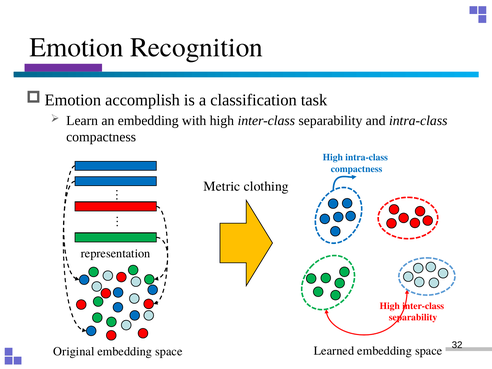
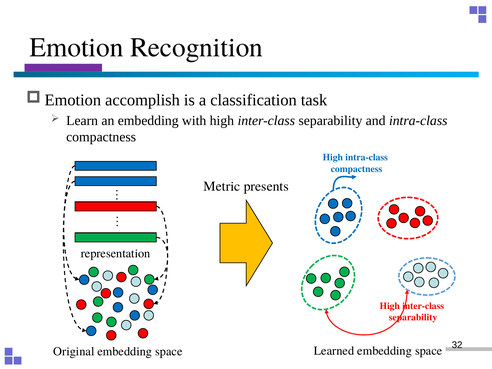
clothing: clothing -> presents (266, 186)
